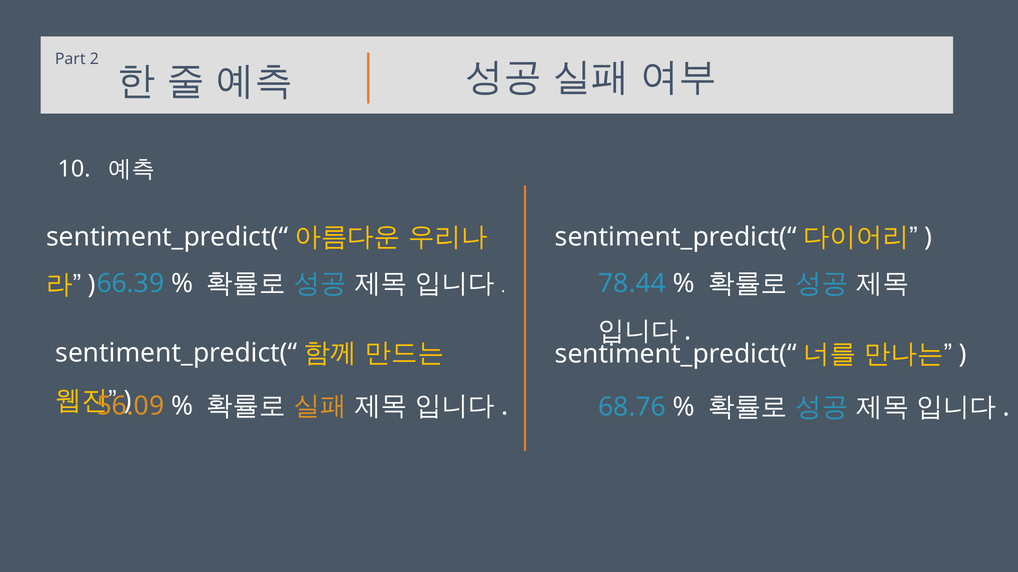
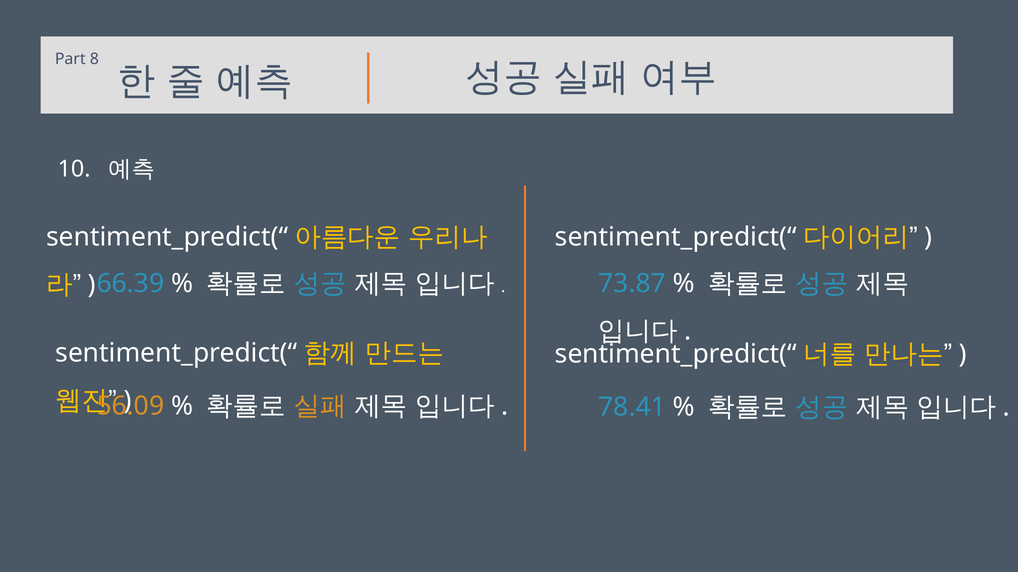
2: 2 -> 8 (94, 59)
78.44: 78.44 -> 73.87 (632, 284)
68.76: 68.76 -> 78.41 (632, 408)
